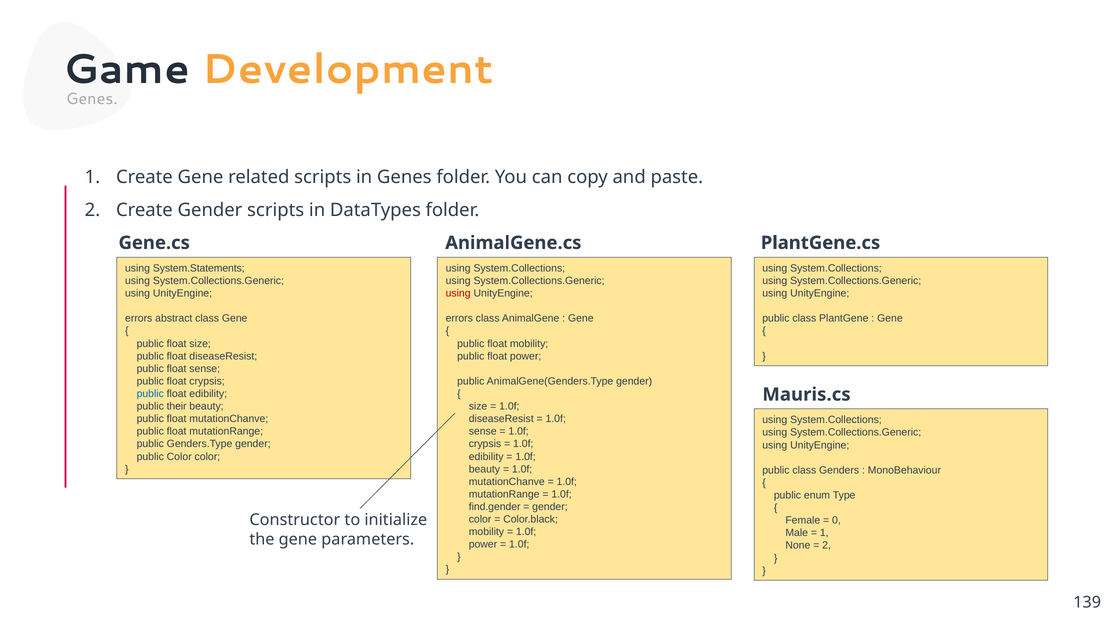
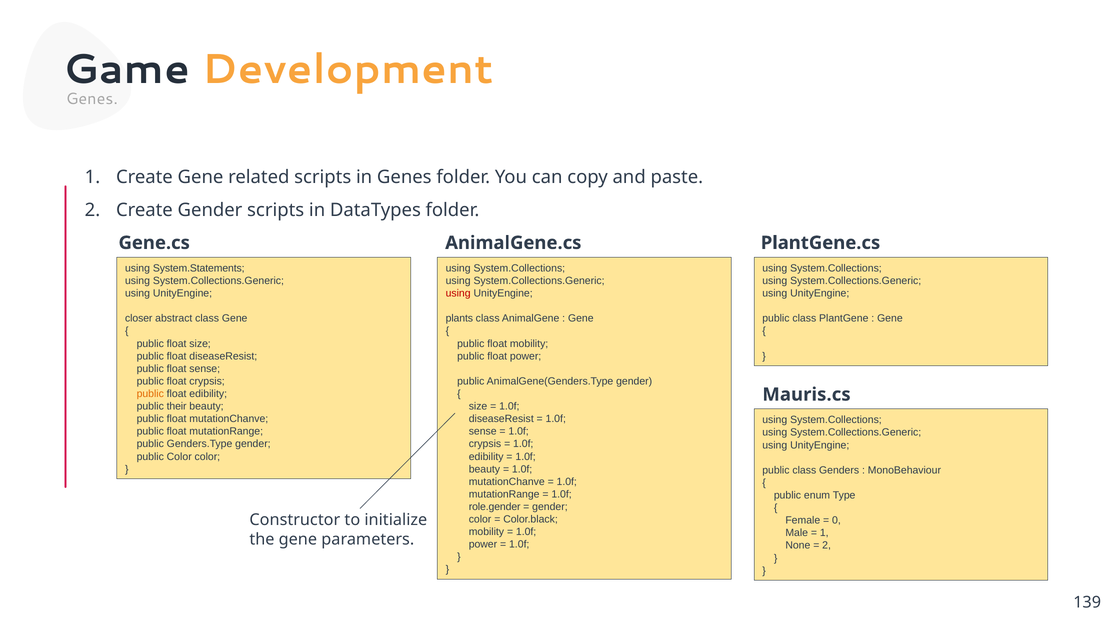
errors: errors -> closer (139, 319)
errors: errors -> plants (459, 319)
public colour: blue -> orange (150, 394)
find.gender: find.gender -> role.gender (495, 507)
